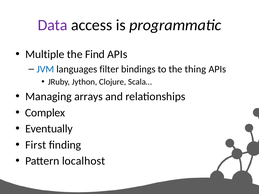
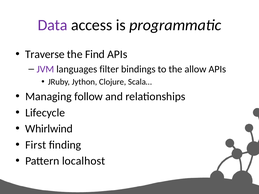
Multiple: Multiple -> Traverse (45, 54)
JVM colour: blue -> purple (45, 69)
thing: thing -> allow (195, 69)
arrays: arrays -> follow (89, 97)
Complex: Complex -> Lifecycle (45, 113)
Eventually: Eventually -> Whirlwind (49, 129)
